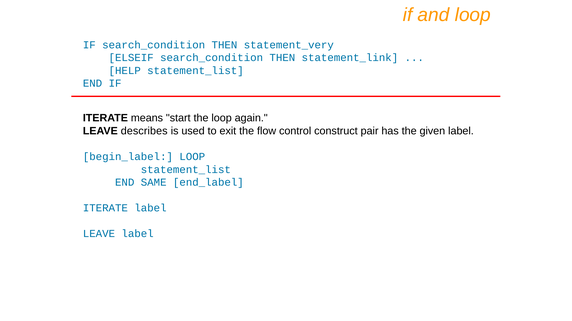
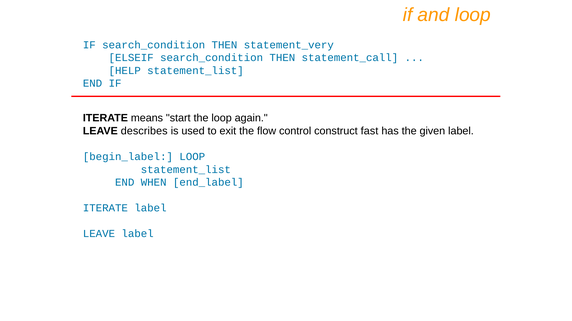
statement_link: statement_link -> statement_call (350, 58)
pair: pair -> fast (370, 131)
SAME: SAME -> WHEN (154, 183)
